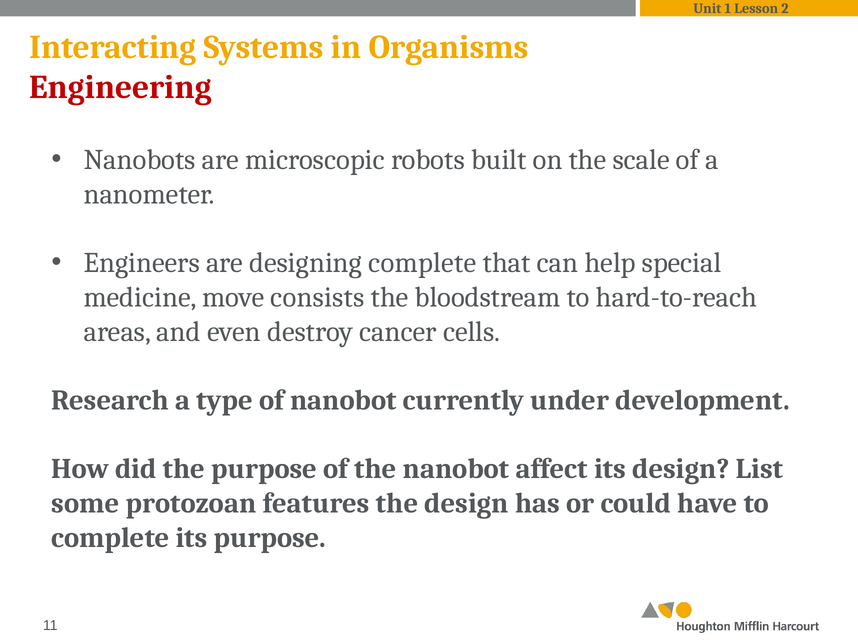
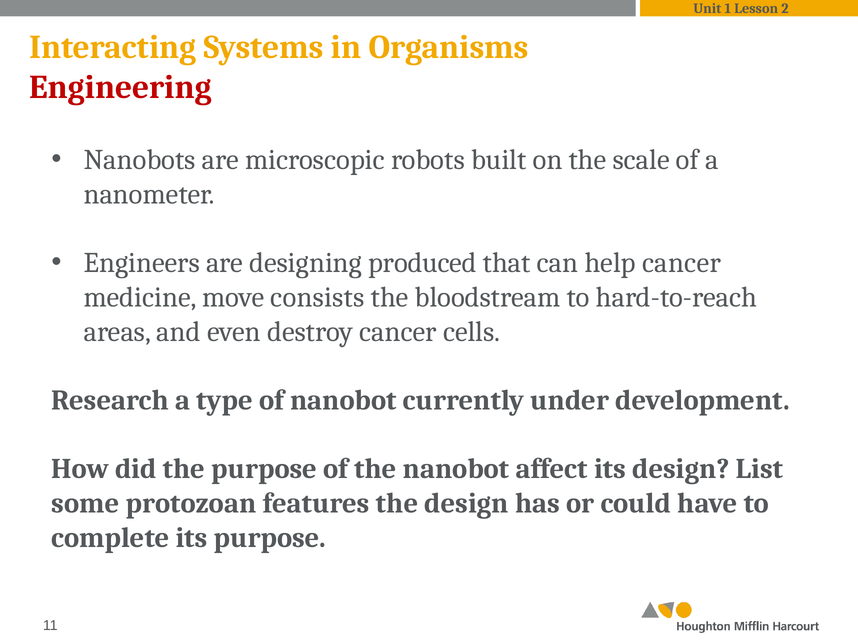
designing complete: complete -> produced (422, 263)
help special: special -> cancer (681, 263)
